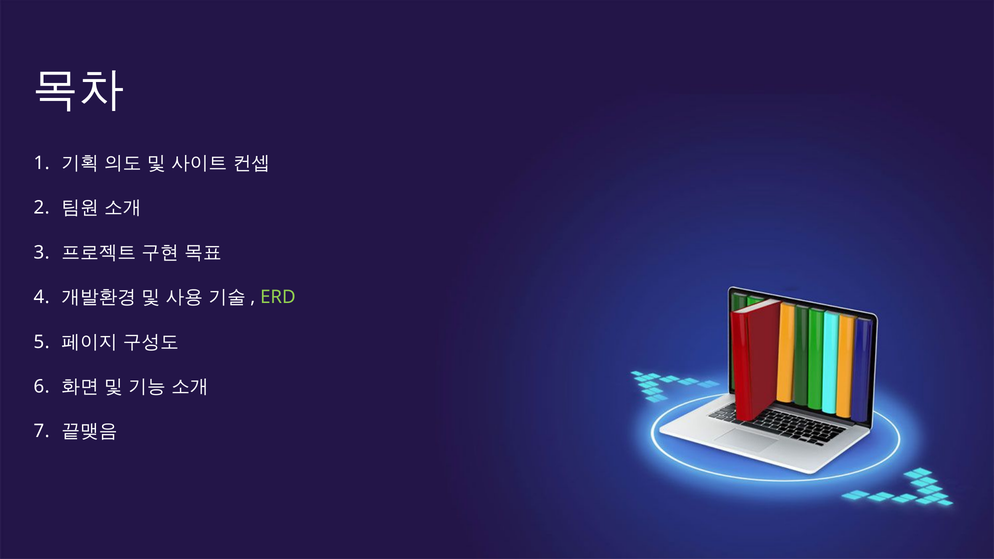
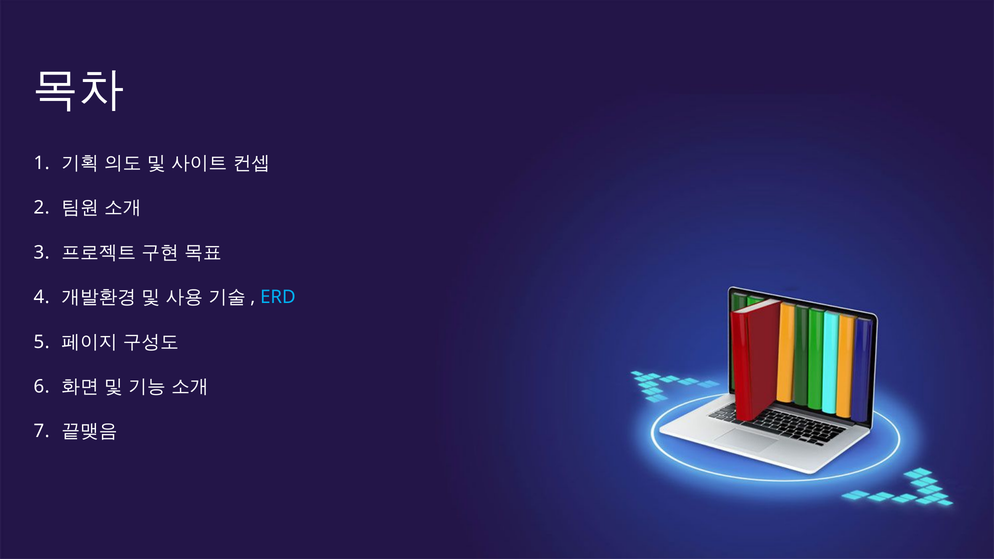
ERD colour: light green -> light blue (278, 297)
